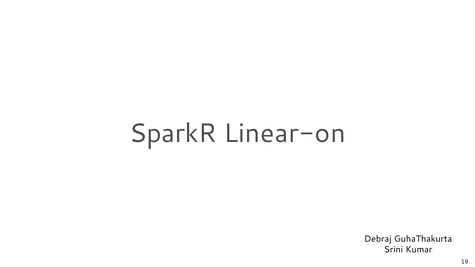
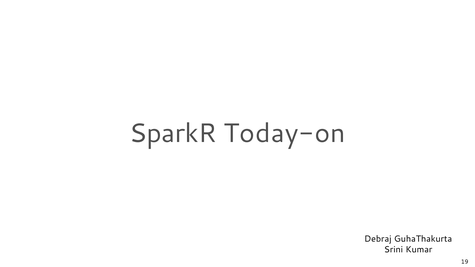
Linear-on: Linear-on -> Today-on (284, 134)
